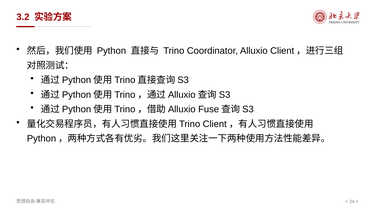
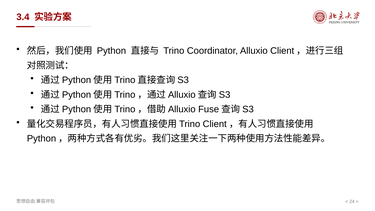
3.2: 3.2 -> 3.4 (23, 17)
